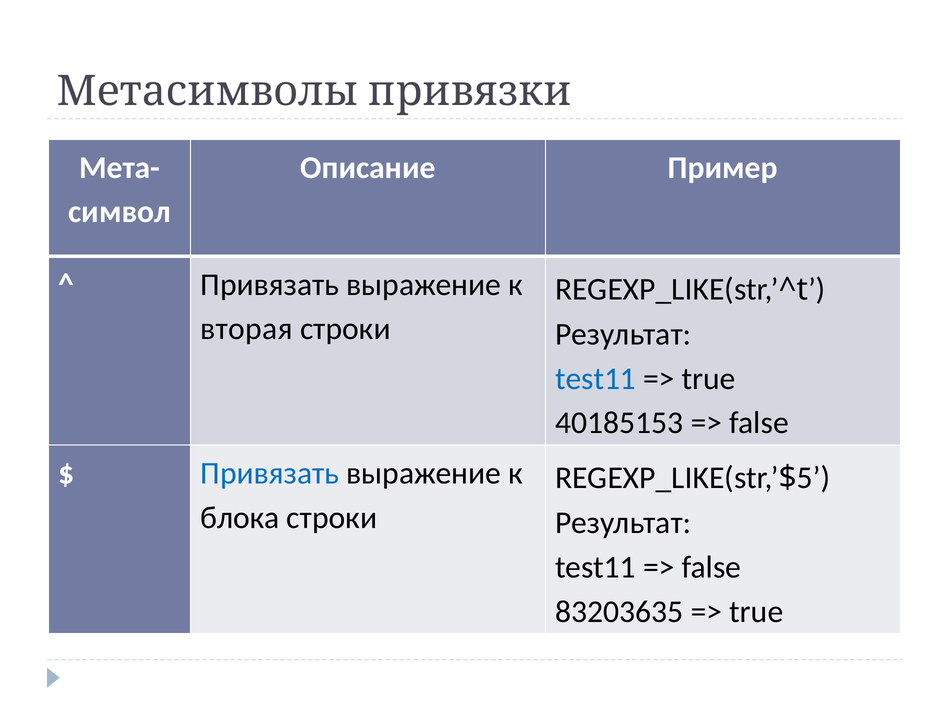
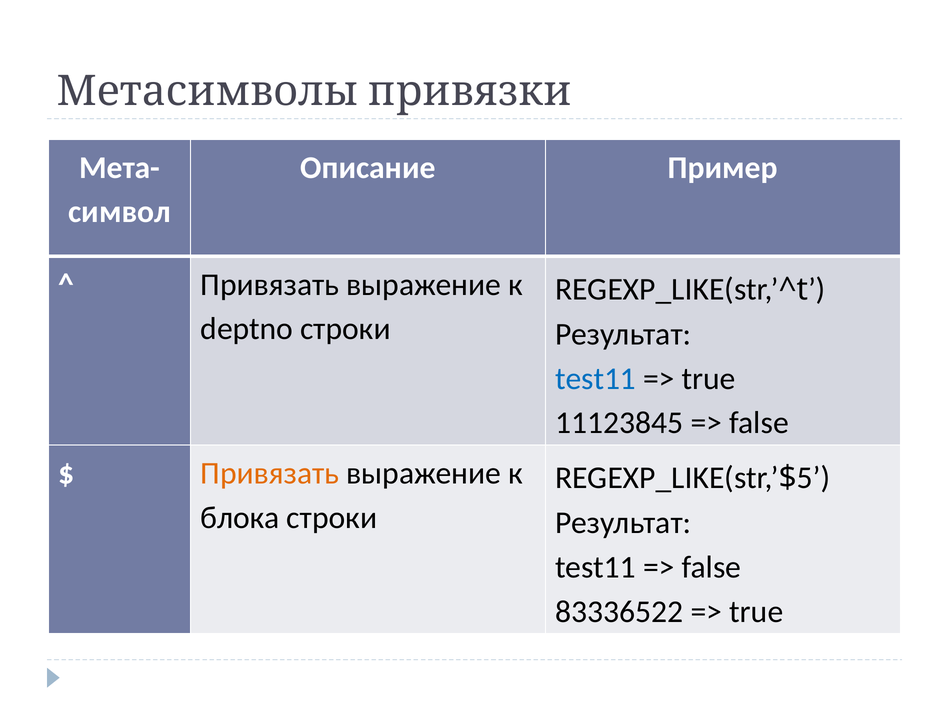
вторая: вторая -> deptno (247, 329)
40185153: 40185153 -> 11123845 (619, 423)
Привязать colour: blue -> orange (270, 473)
83203635: 83203635 -> 83336522 (619, 611)
